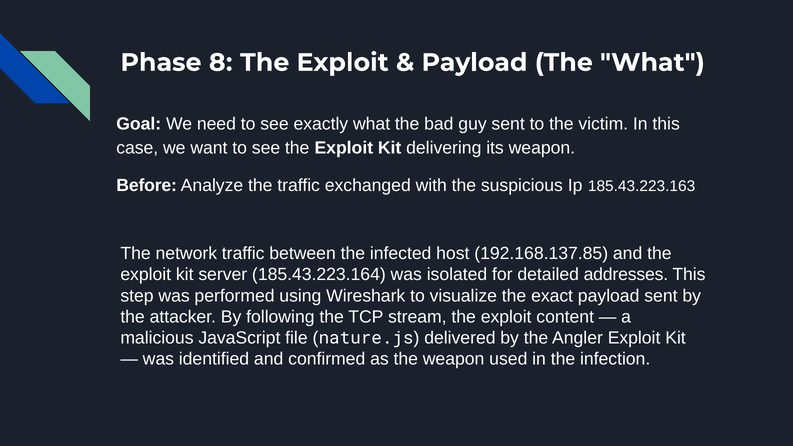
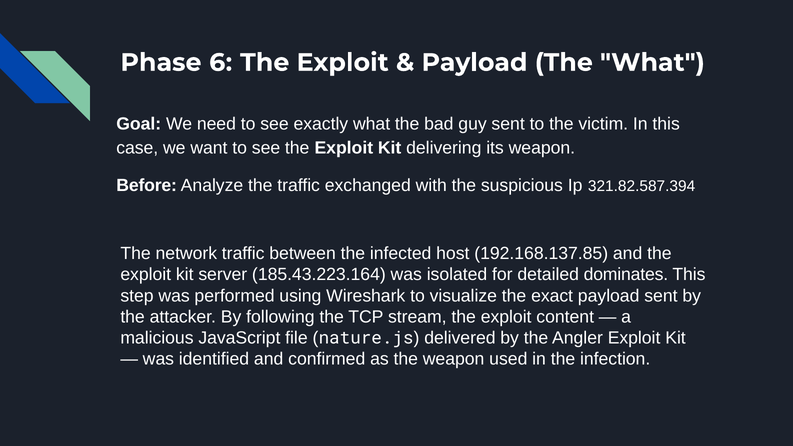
8: 8 -> 6 (221, 63)
185.43.223.163: 185.43.223.163 -> 321.82.587.394 (642, 186)
addresses: addresses -> dominates (626, 275)
